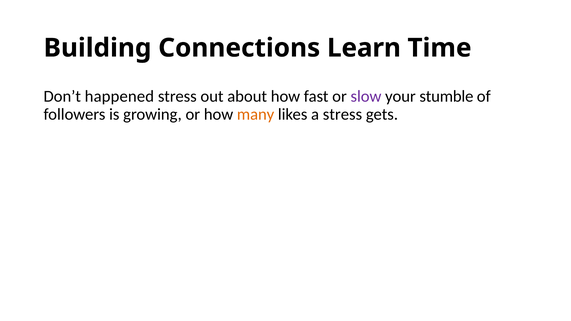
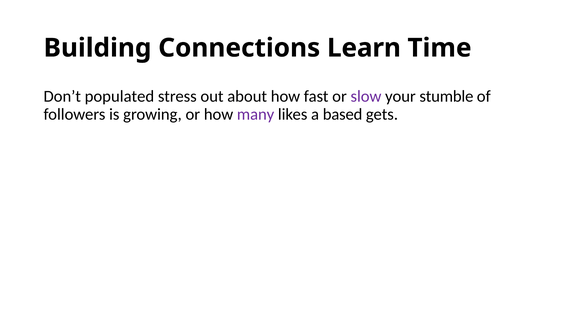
happened: happened -> populated (119, 97)
many colour: orange -> purple (256, 115)
a stress: stress -> based (343, 115)
